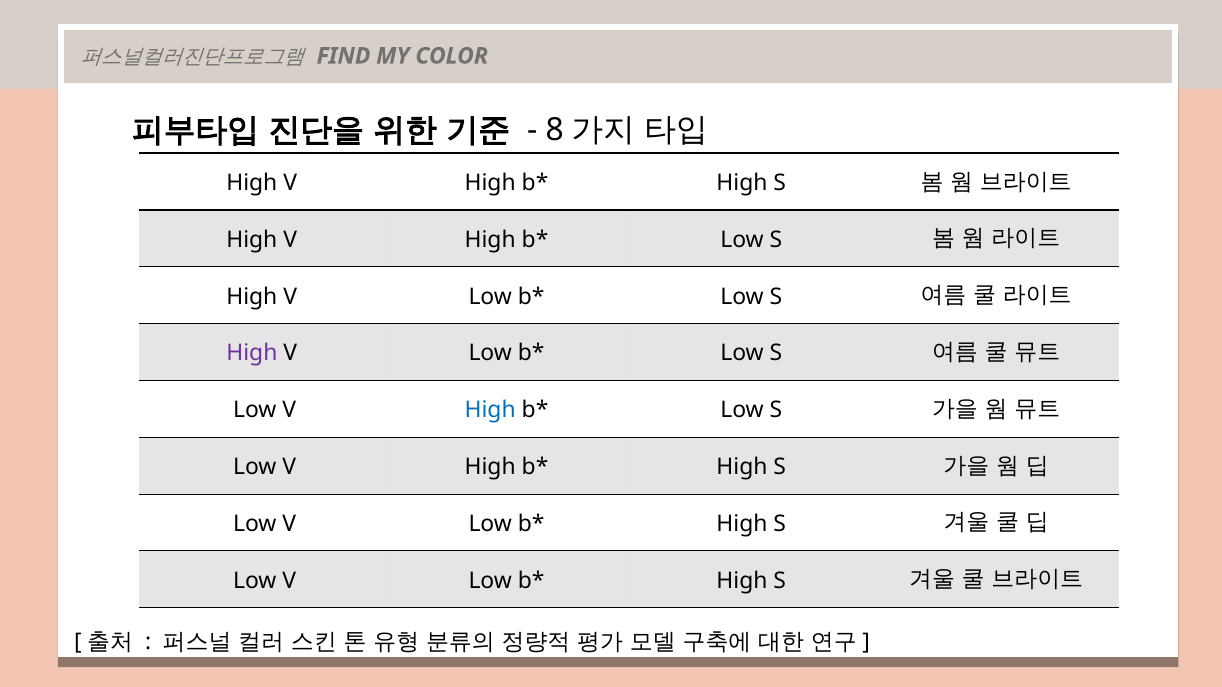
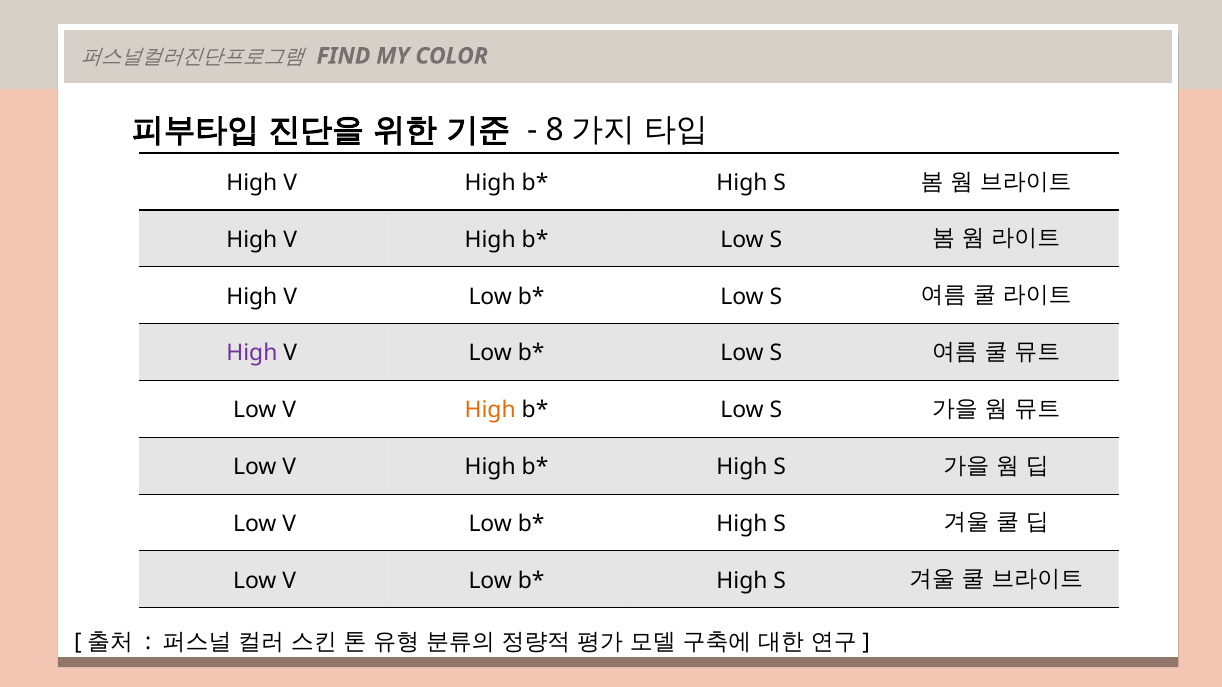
High colour: blue -> orange (490, 410)
